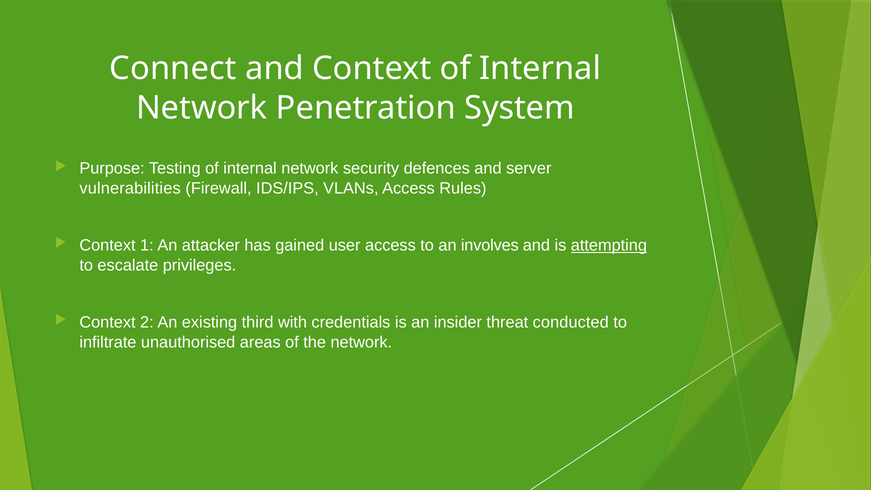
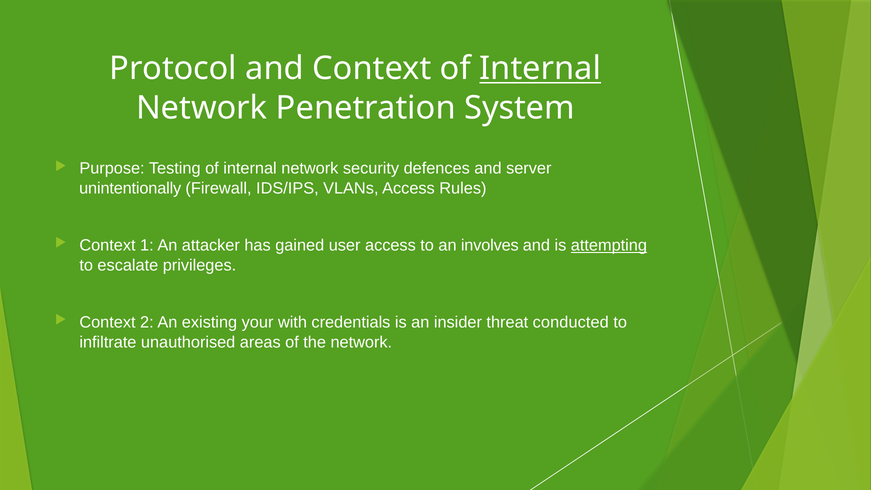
Connect: Connect -> Protocol (173, 69)
Internal underline: none -> present (540, 69)
vulnerabilities: vulnerabilities -> unintentionally (130, 188)
third: third -> your (258, 322)
